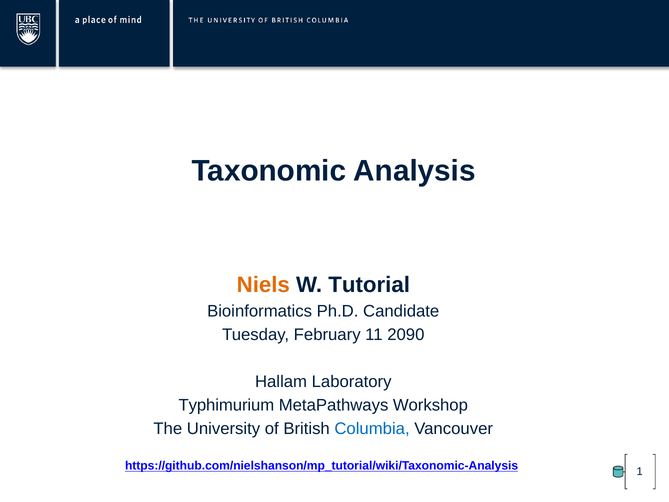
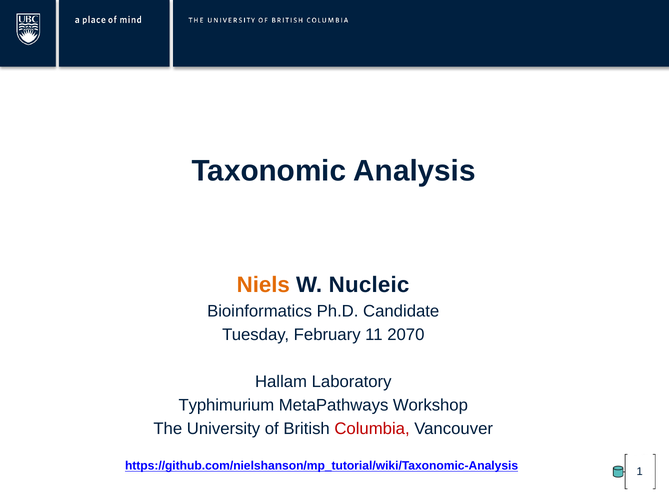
Tutorial: Tutorial -> Nucleic (369, 285)
2090: 2090 -> 2070 (406, 335)
Columbia colour: blue -> red (372, 428)
